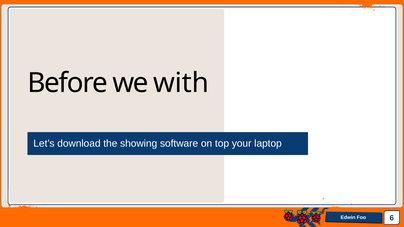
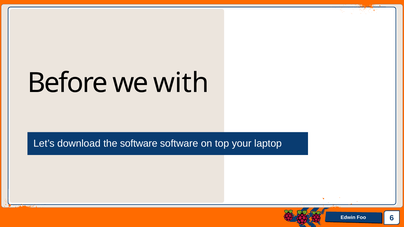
the showing: showing -> software (139, 144)
